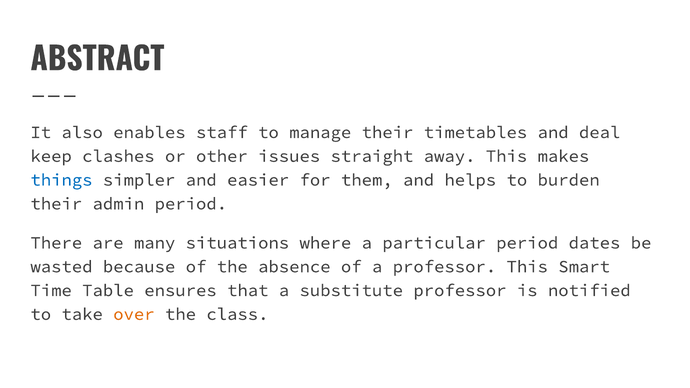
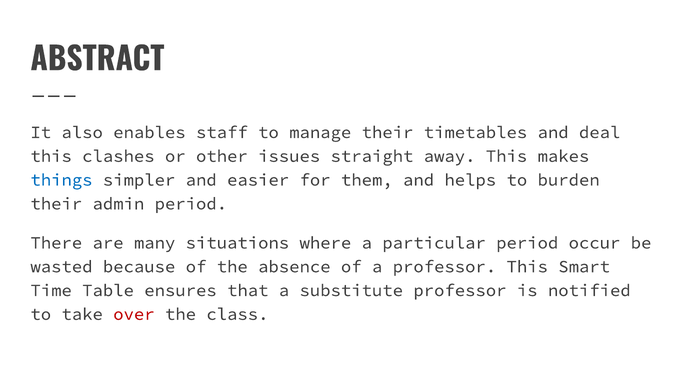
keep: keep -> this (51, 156)
dates: dates -> occur (595, 243)
over colour: orange -> red (134, 314)
